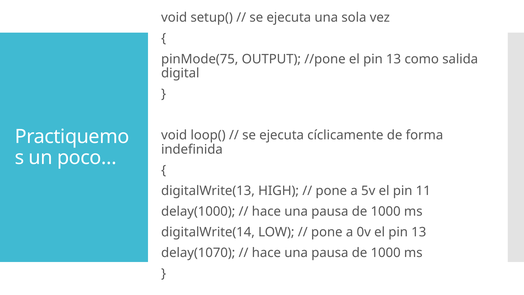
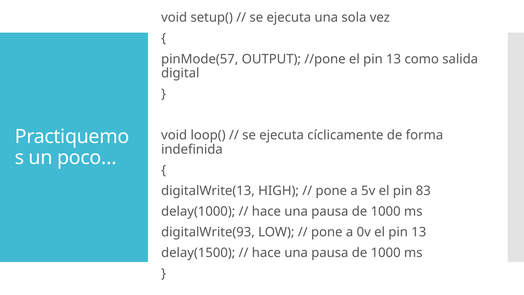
pinMode(75: pinMode(75 -> pinMode(57 (200, 59)
11: 11 -> 83 (423, 191)
digitalWrite(14: digitalWrite(14 -> digitalWrite(93 (208, 232)
delay(1070: delay(1070 -> delay(1500 (198, 253)
